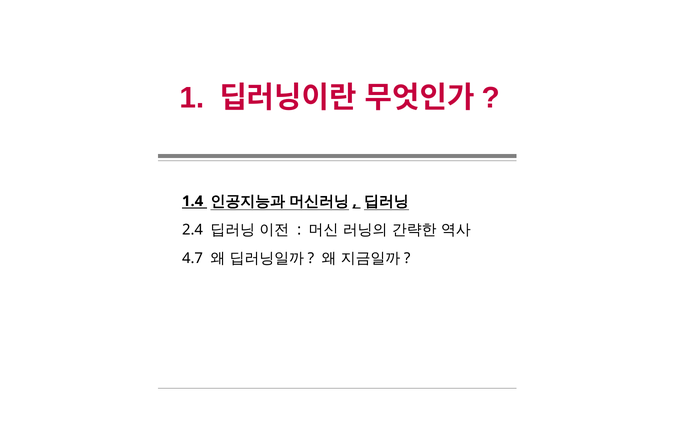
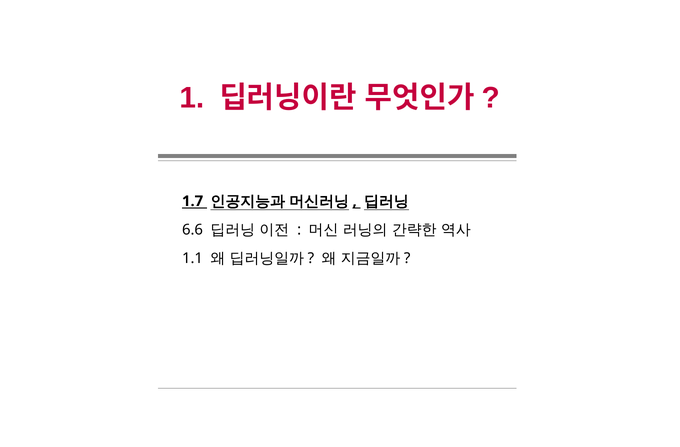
1.4: 1.4 -> 1.7 (193, 201)
2.4: 2.4 -> 6.6 (193, 229)
4.7: 4.7 -> 1.1 (193, 258)
